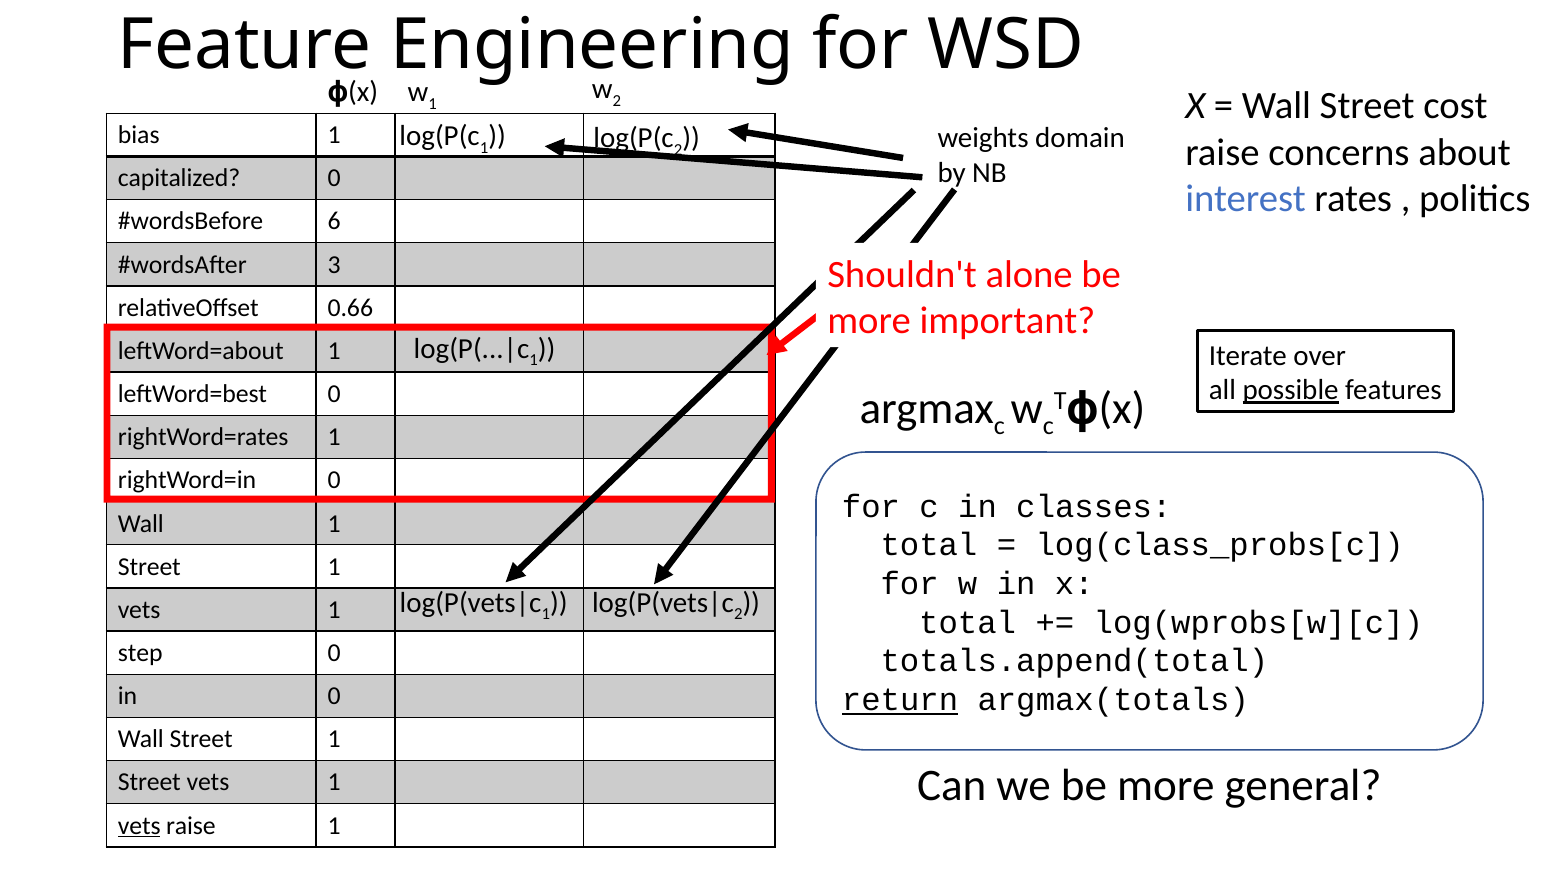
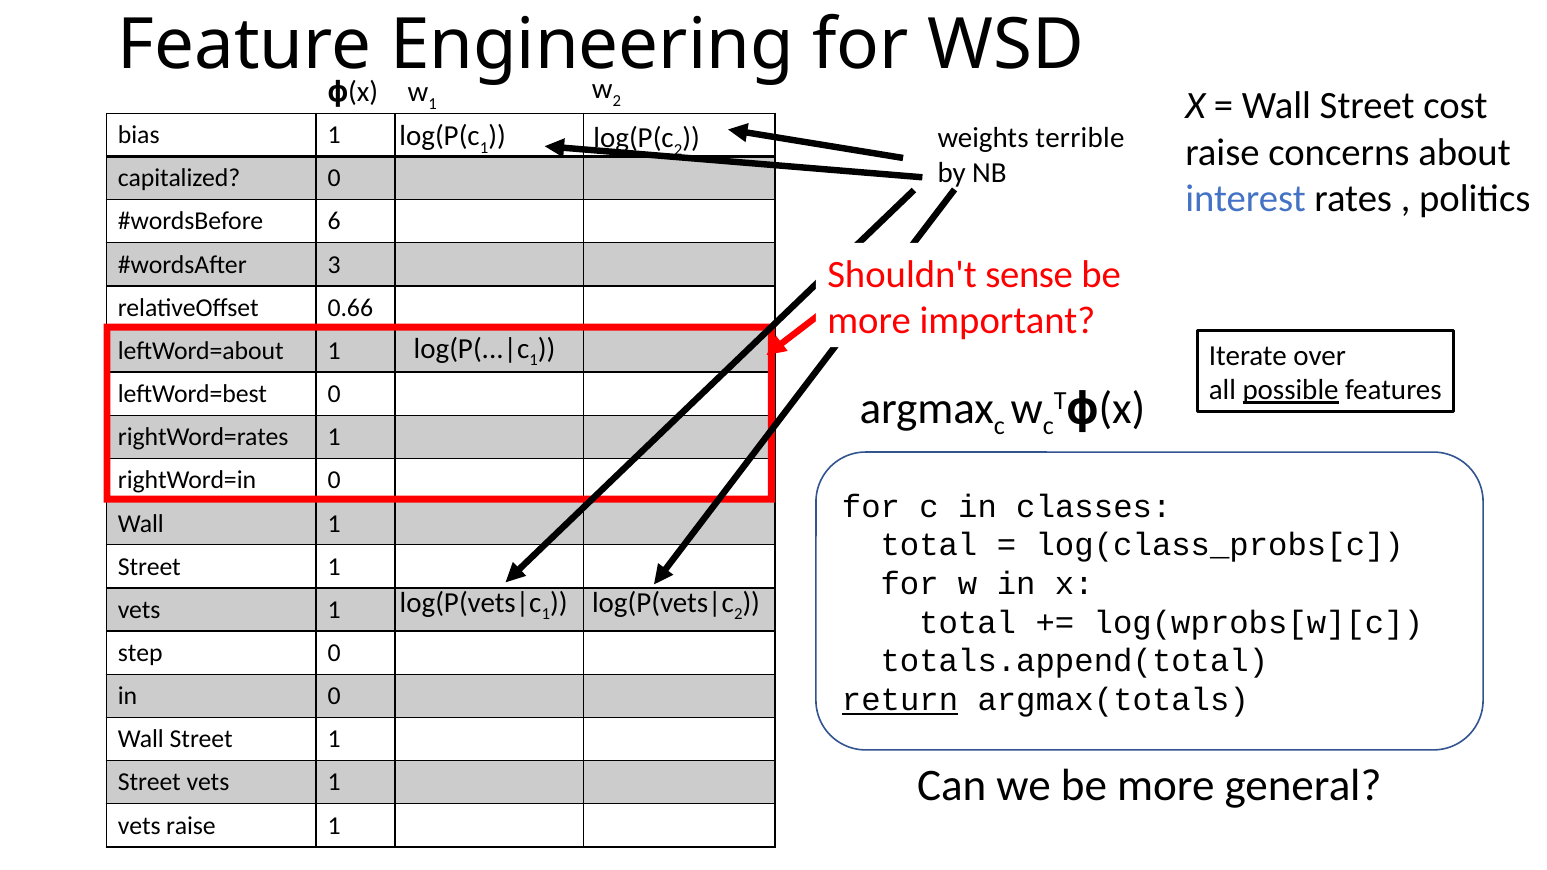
domain: domain -> terrible (1080, 138)
alone: alone -> sense (1029, 275)
vets underline: present -> none (139, 826)
